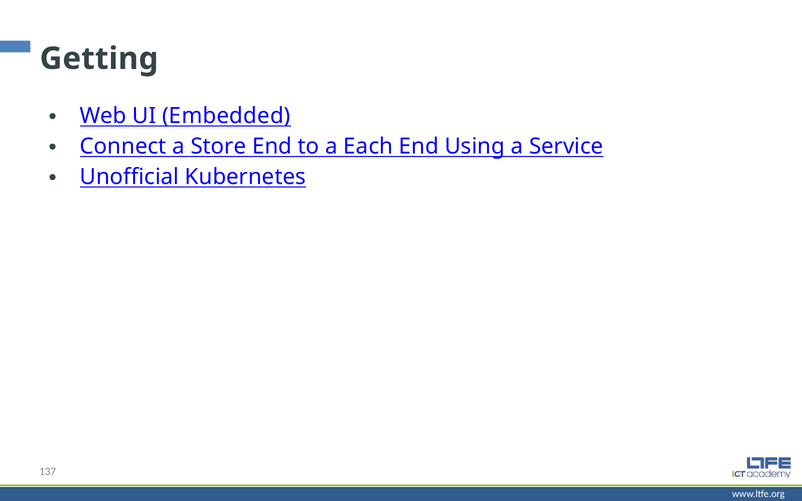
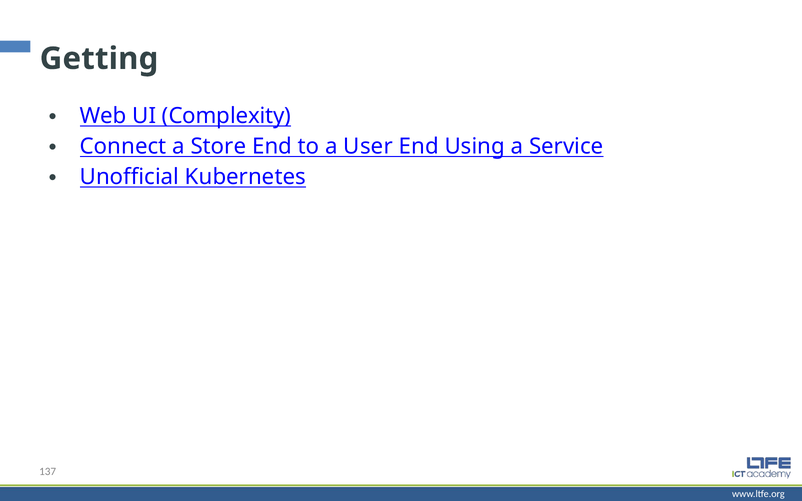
Embedded: Embedded -> Complexity (227, 116)
Each: Each -> User (368, 146)
